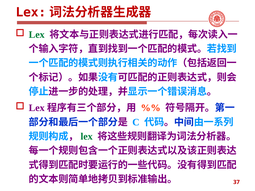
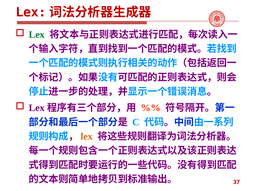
lex colour: green -> orange (87, 137)
